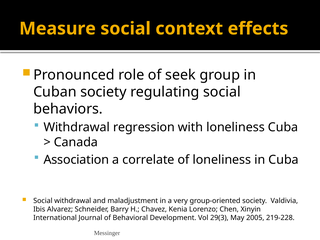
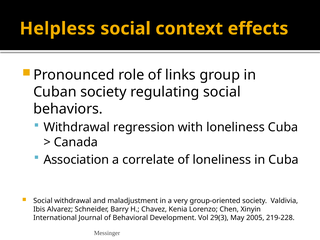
Measure: Measure -> Helpless (57, 29)
seek: seek -> links (180, 75)
